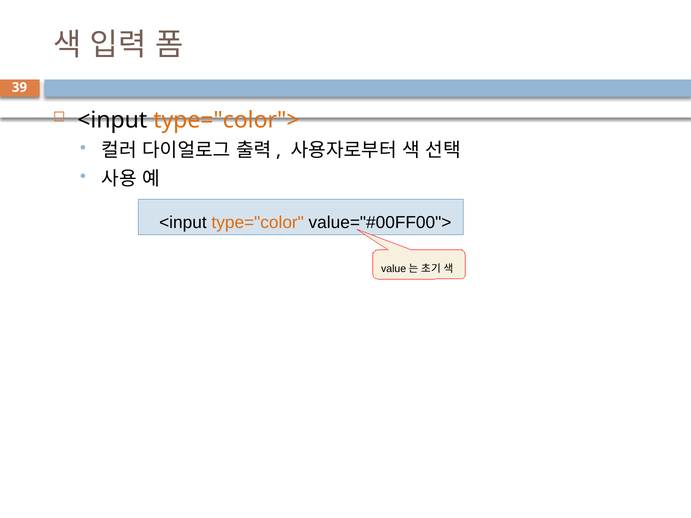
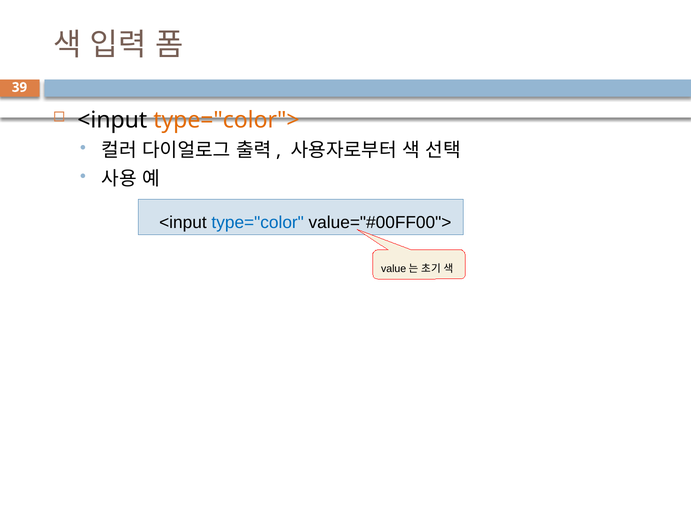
type="color colour: orange -> blue (258, 222)
